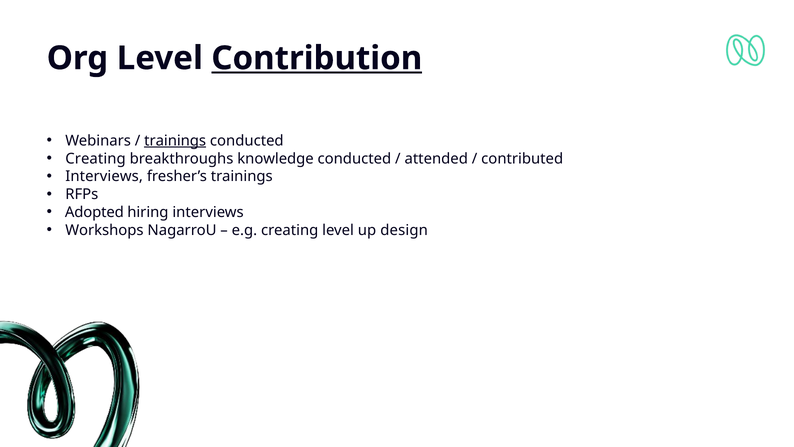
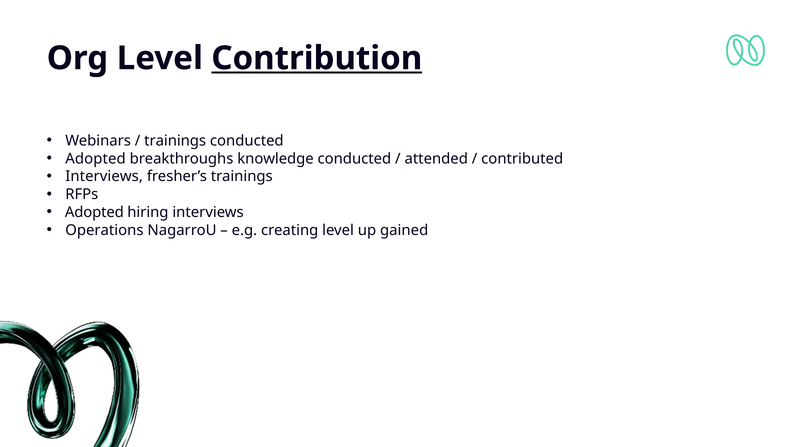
trainings underline: present -> none (175, 141)
Creating: Creating -> Adopted (96, 159)
Workshops: Workshops -> Operations (104, 230)
design: design -> gained (404, 230)
